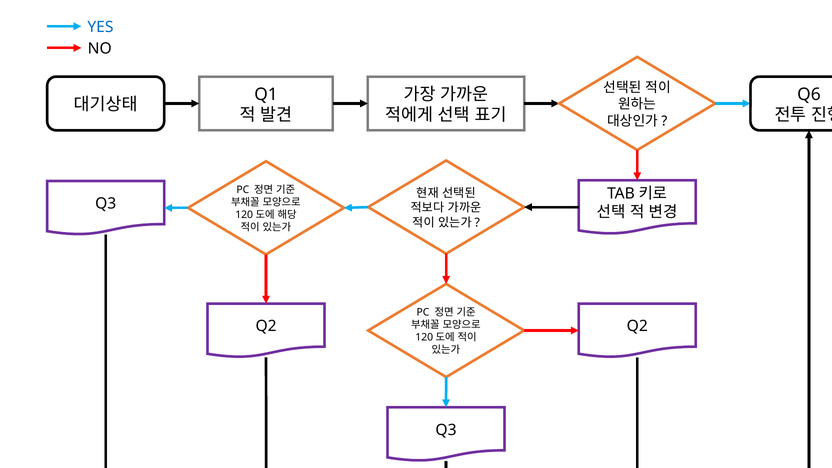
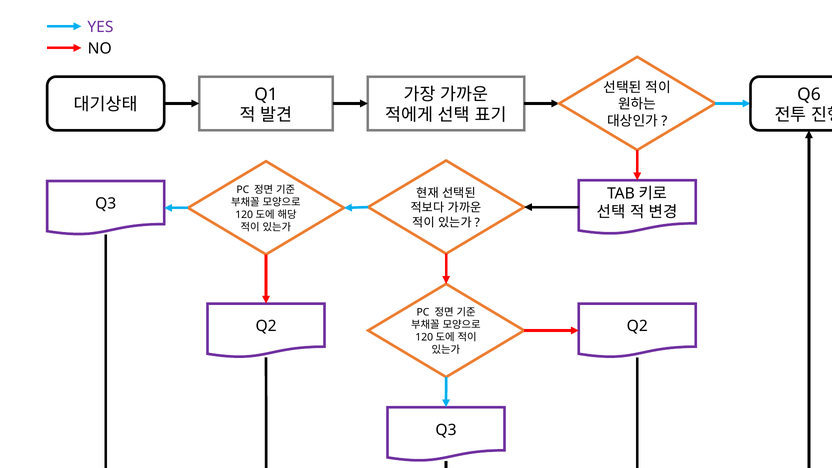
YES colour: blue -> purple (100, 27)
